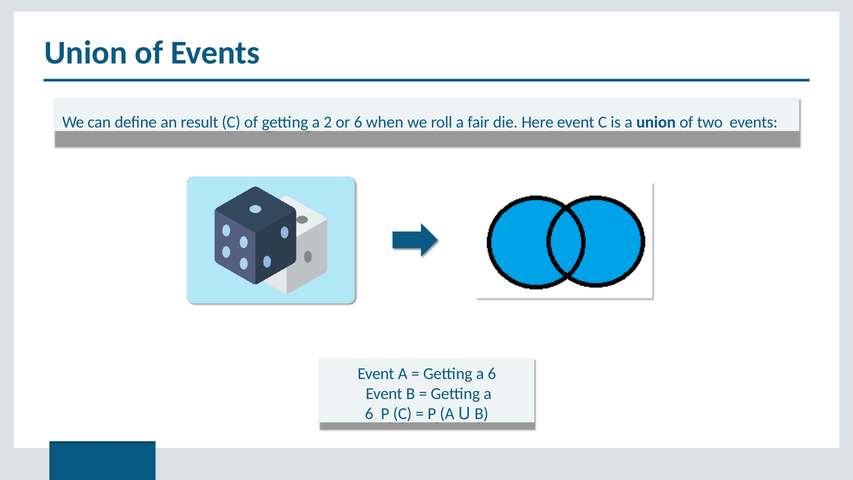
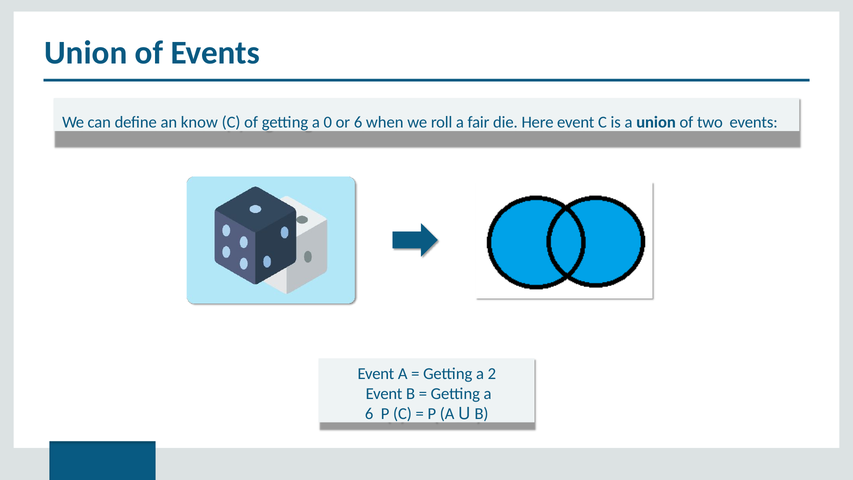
result: result -> know (199, 122)
2: 2 -> 0 (328, 122)
6: 6 -> 2 (492, 374)
